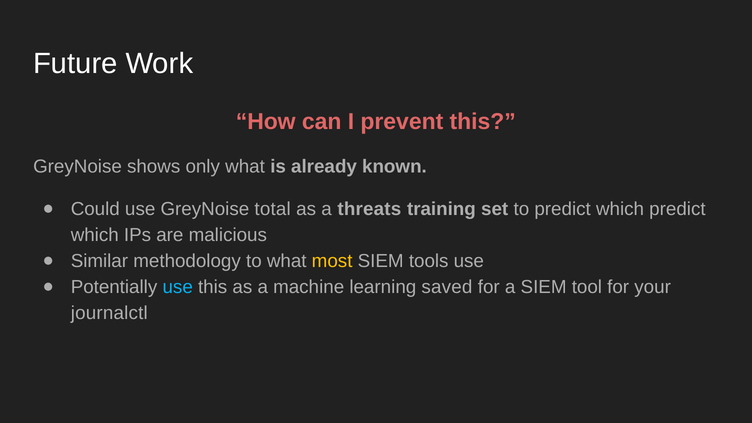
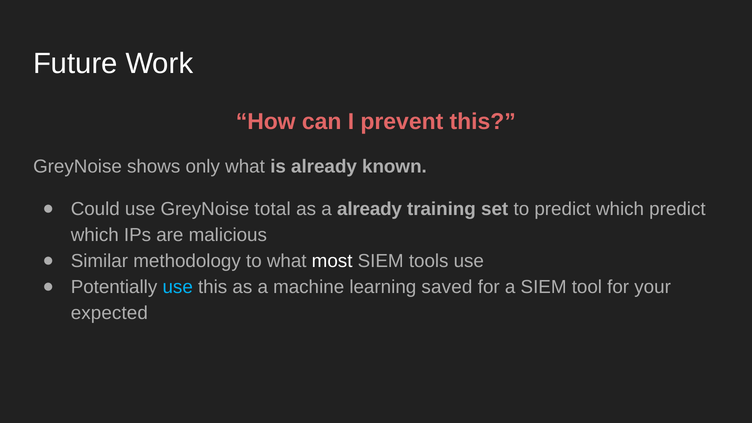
a threats: threats -> already (370, 209)
most colour: yellow -> white (332, 261)
journalctl: journalctl -> expected (109, 313)
